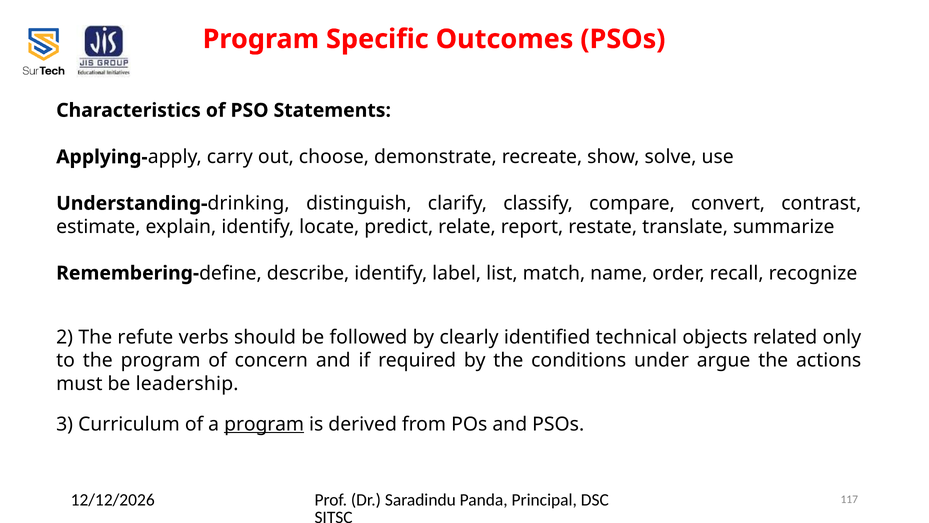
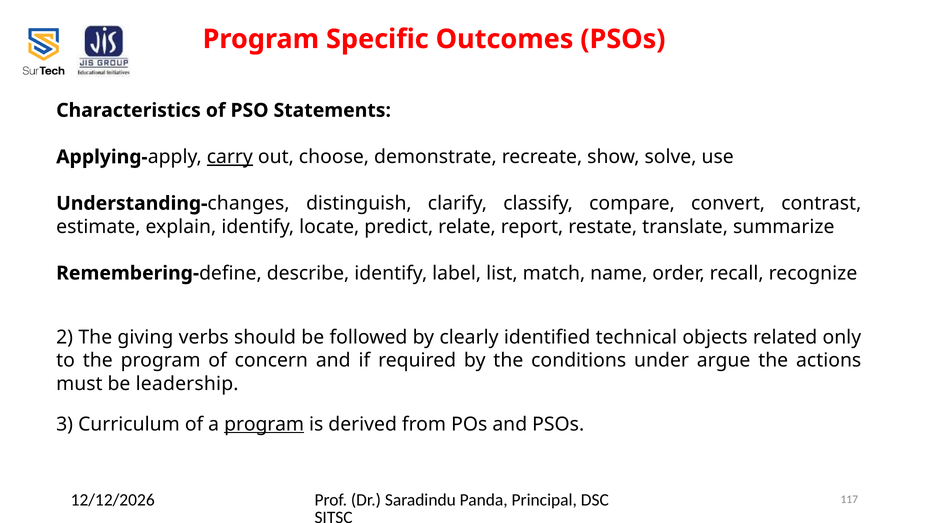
carry underline: none -> present (230, 157)
drinking: drinking -> changes (249, 203)
refute: refute -> giving (145, 337)
